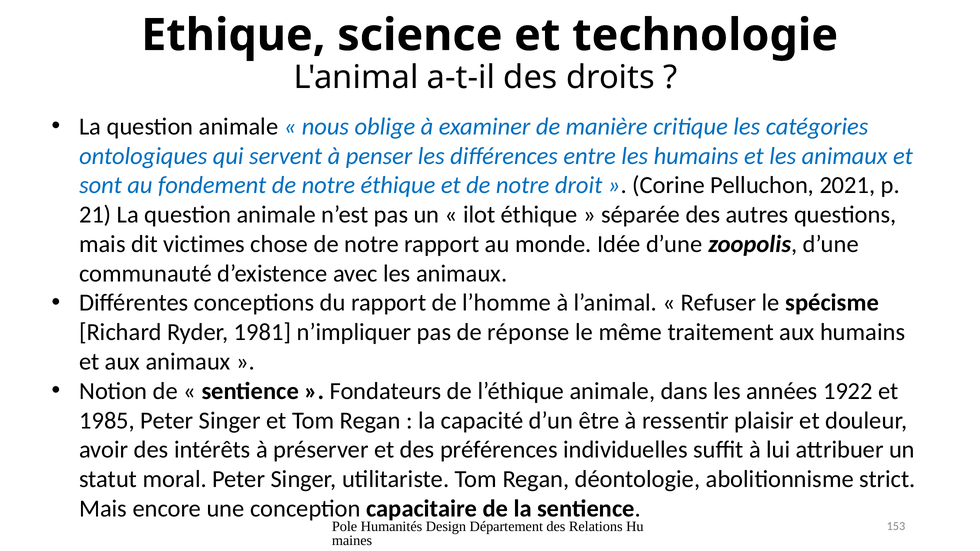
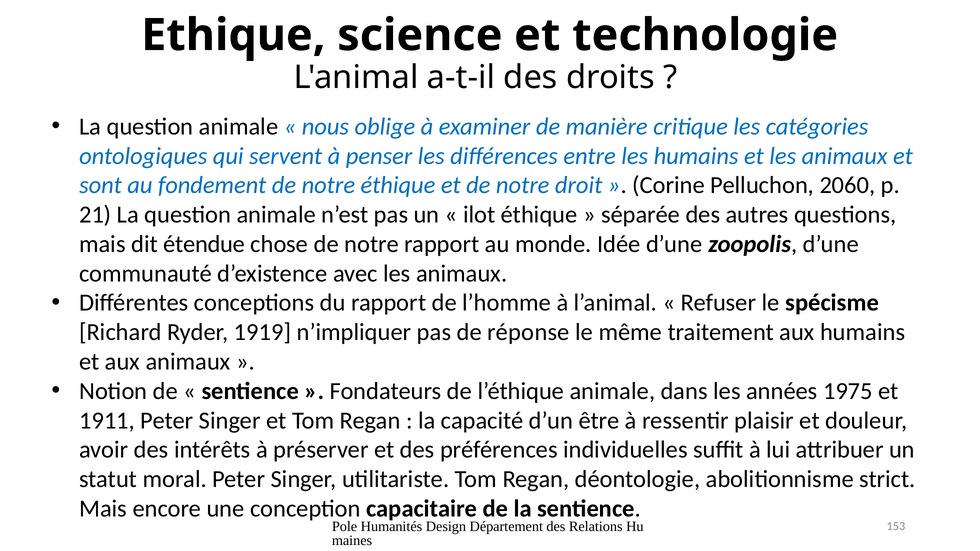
2021: 2021 -> 2060 (847, 185)
victimes: victimes -> étendue (204, 244)
1981: 1981 -> 1919 (263, 332)
1922: 1922 -> 1975 (848, 391)
1985: 1985 -> 1911 (107, 421)
